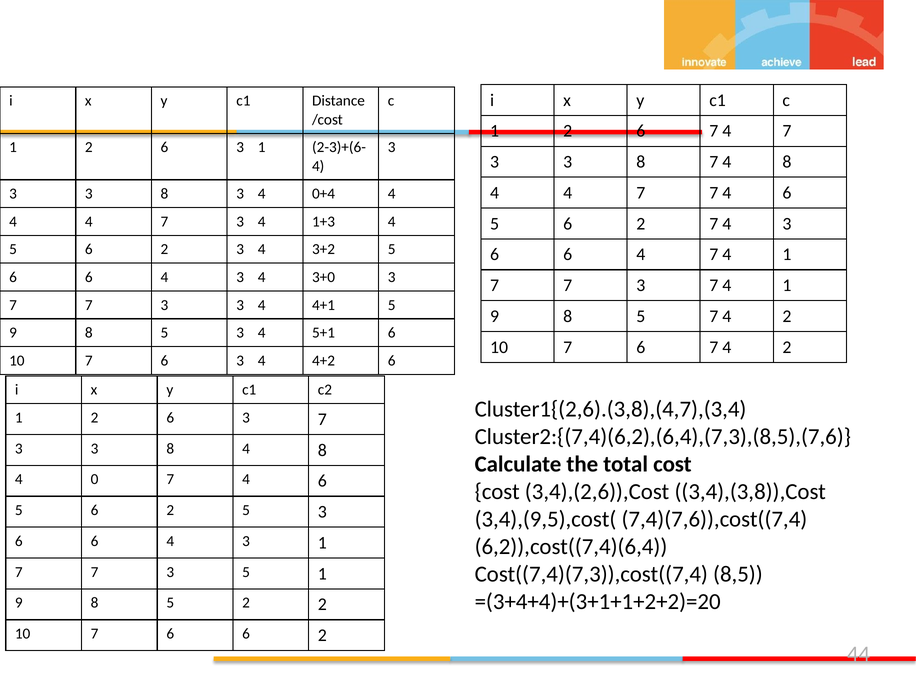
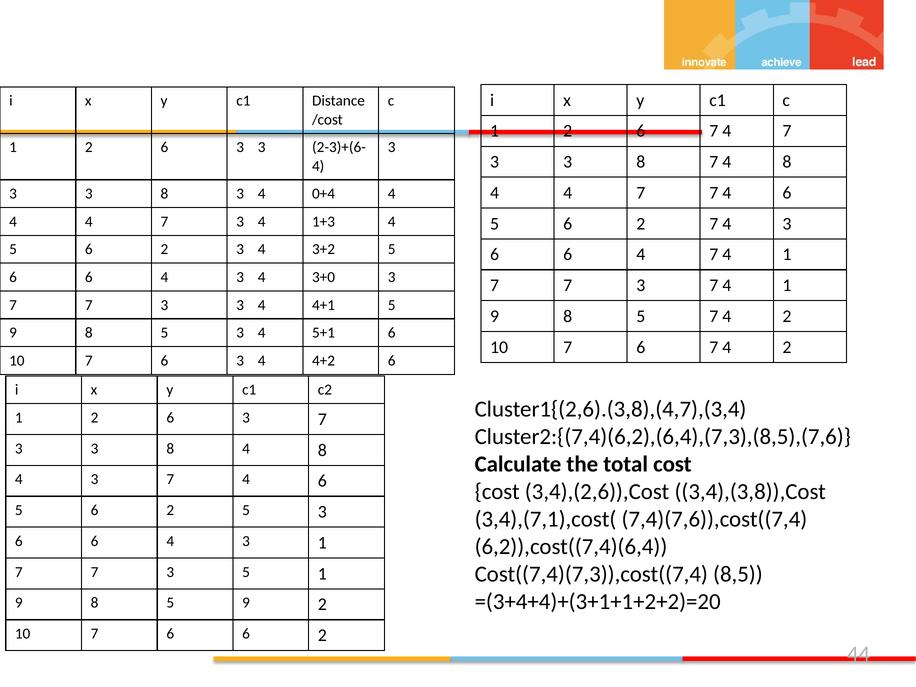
6 3 1: 1 -> 3 (262, 147)
0: 0 -> 3 (95, 479)
3,4),(9,5),cost(: 3,4),(9,5),cost( -> 3,4),(7,1),cost( (546, 519)
8 5 2: 2 -> 9 (246, 603)
